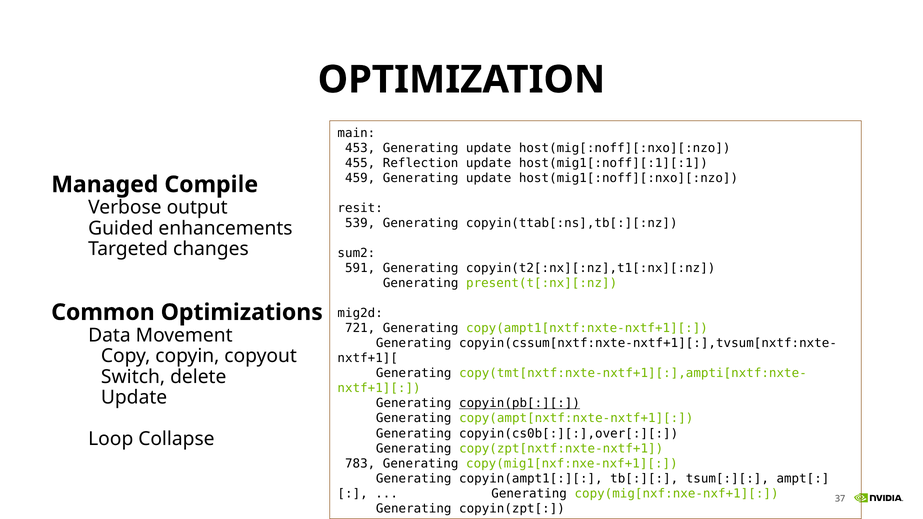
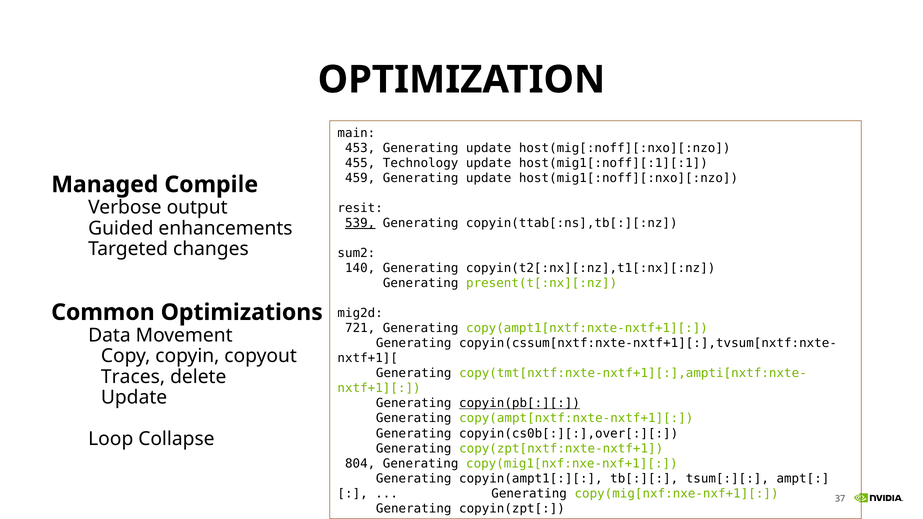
Reflection: Reflection -> Technology (421, 163)
539 underline: none -> present (360, 223)
591: 591 -> 140 (360, 268)
Switch: Switch -> Traces (133, 377)
783: 783 -> 804 (360, 464)
